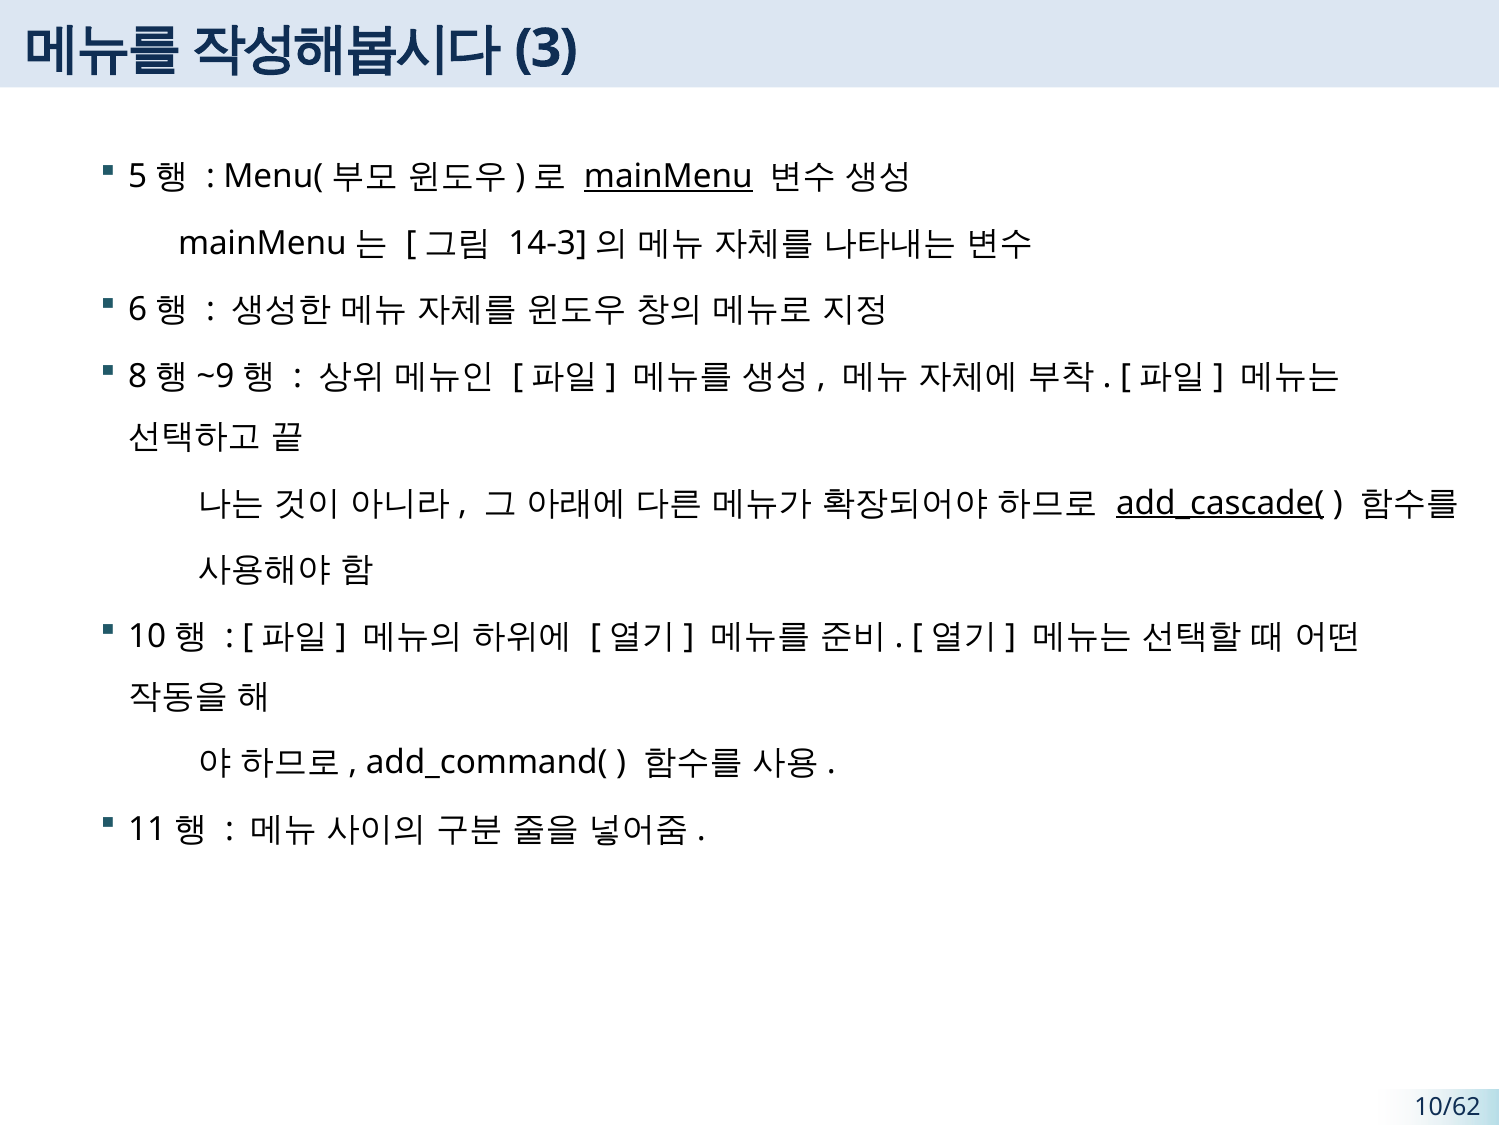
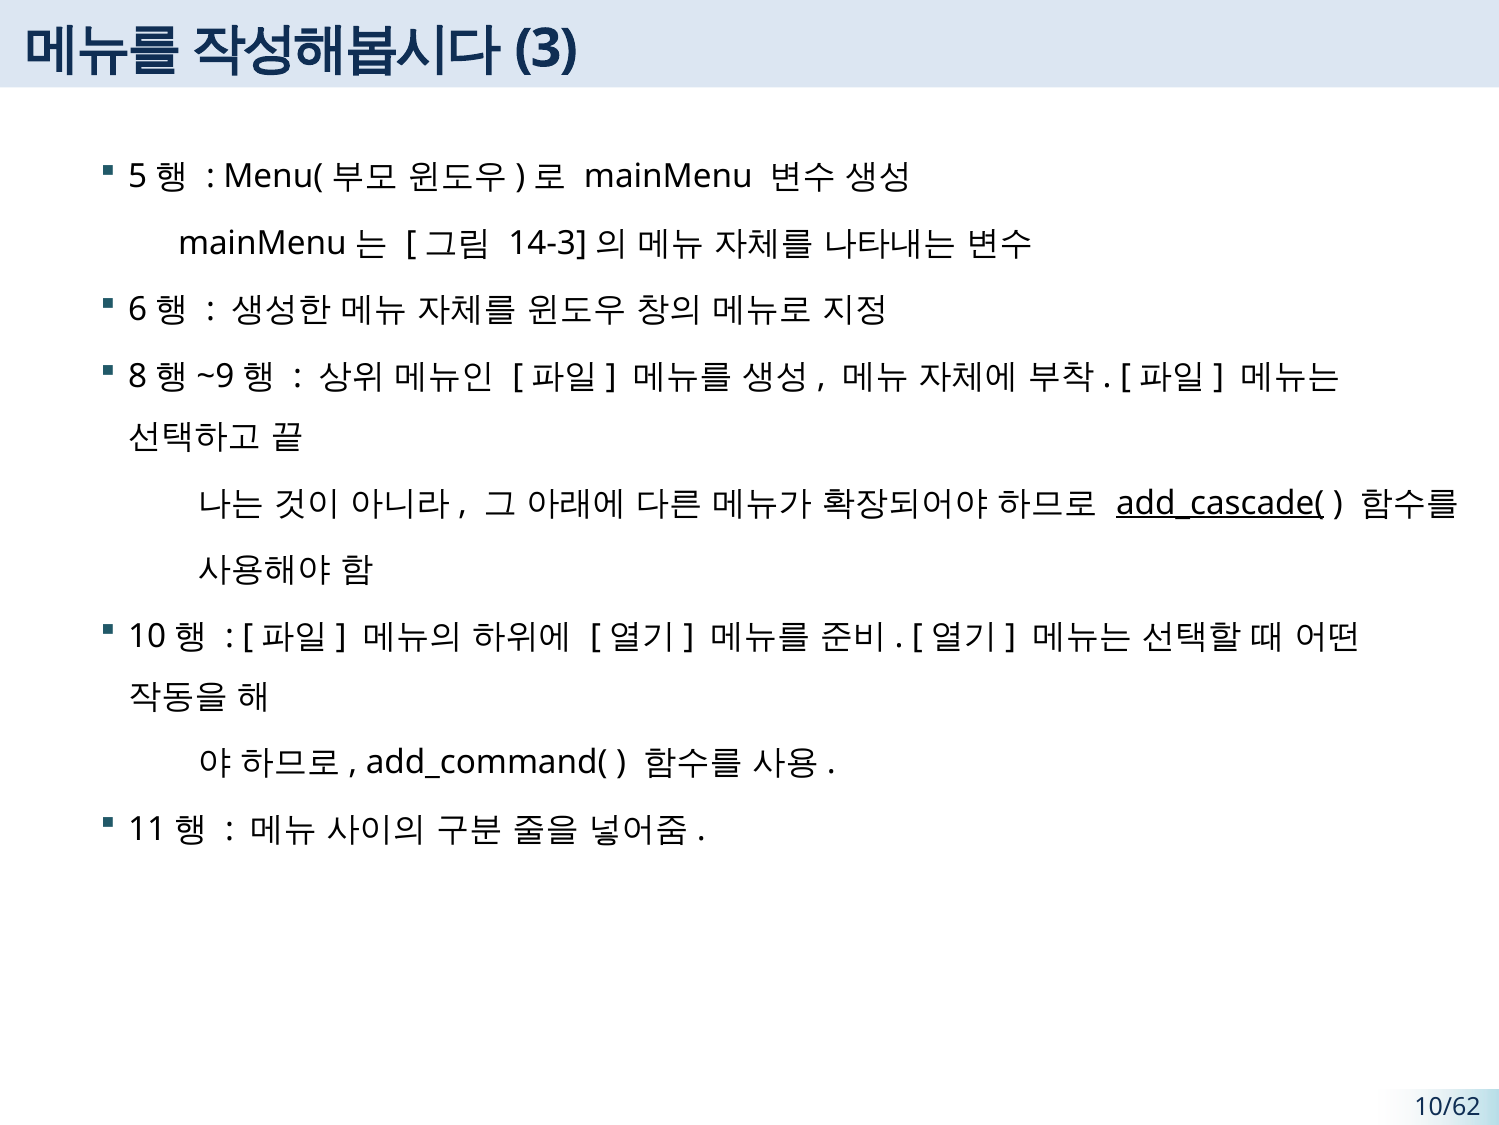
mainMenu underline: present -> none (668, 177)
